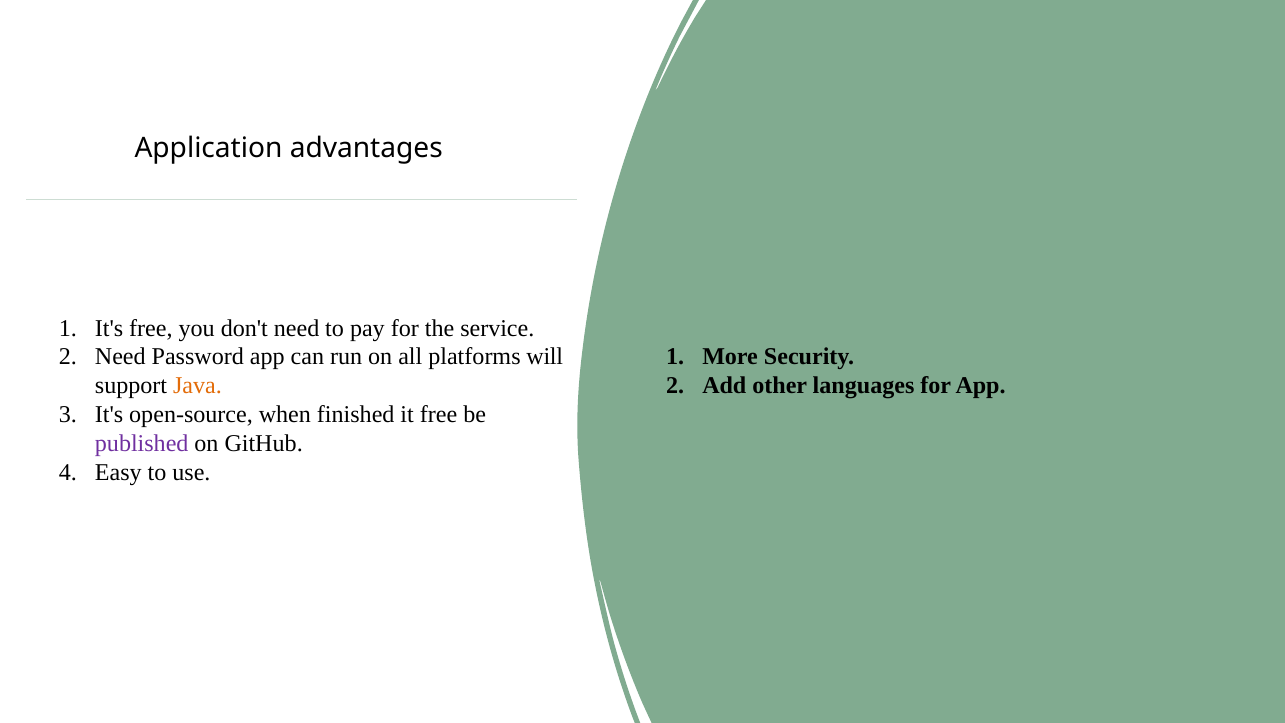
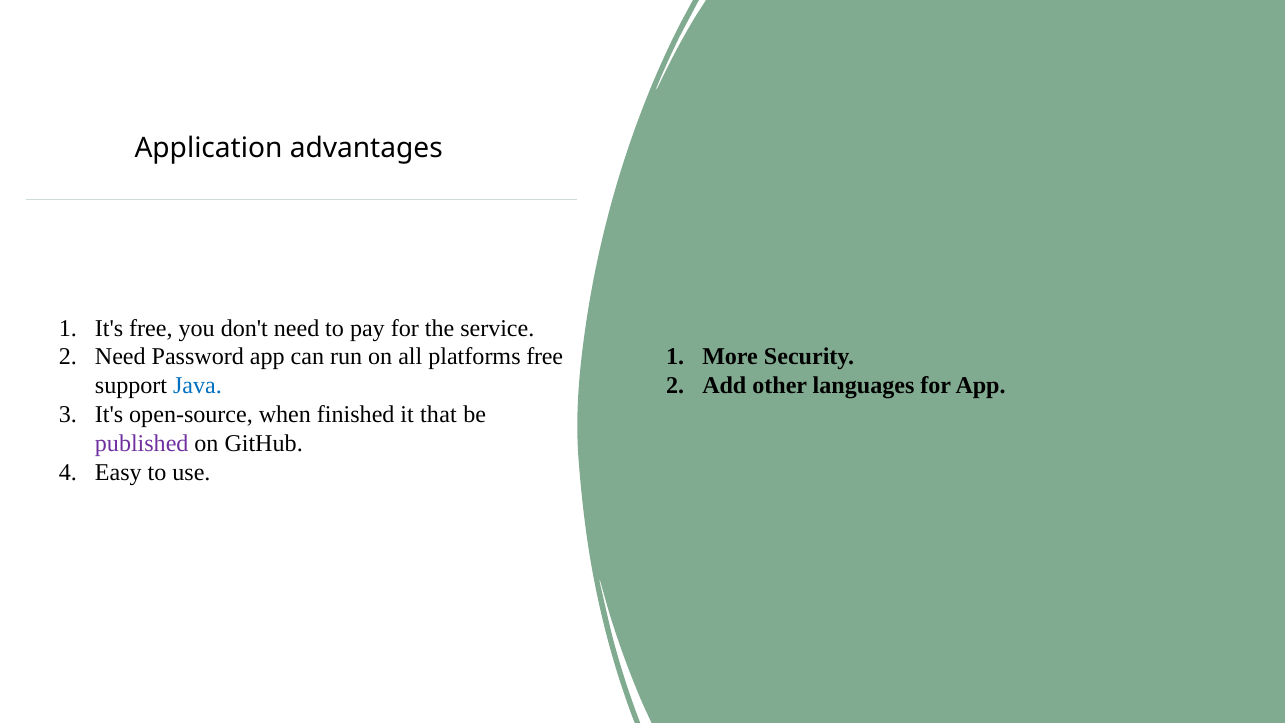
platforms will: will -> free (545, 357)
Java colour: orange -> blue (197, 386)
it free: free -> that (438, 415)
